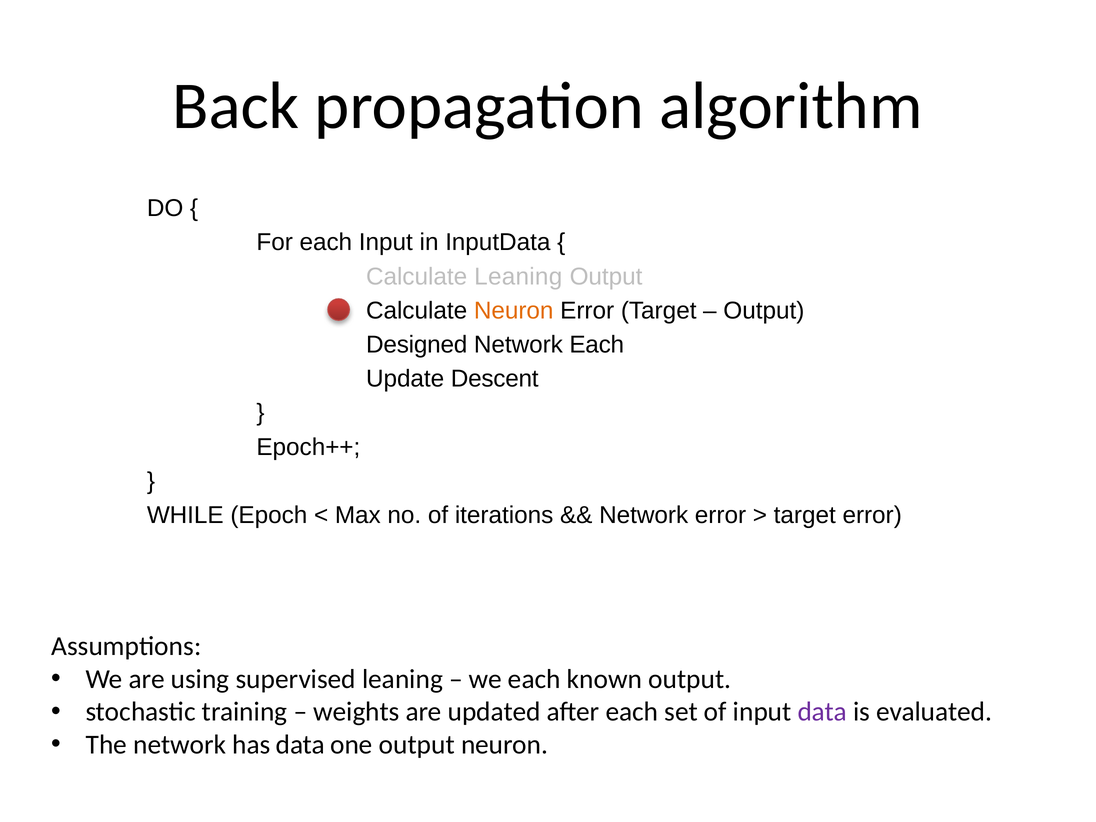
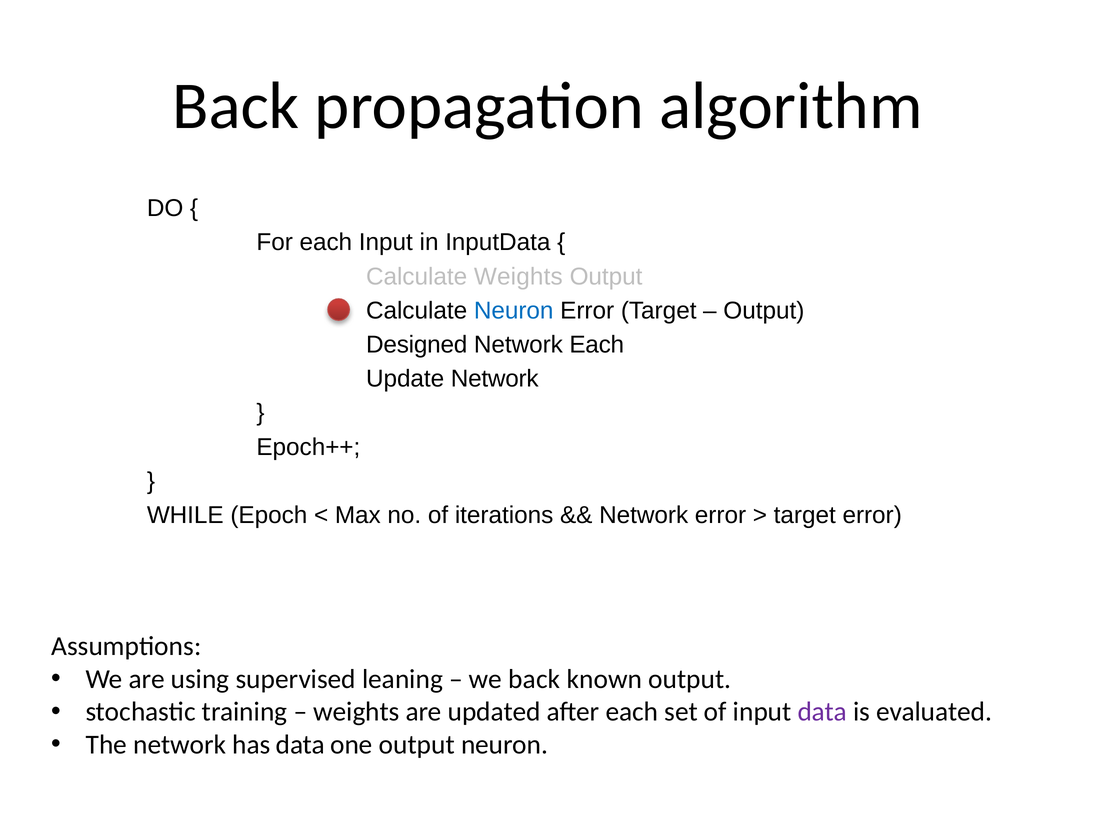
Calculate Leaning: Leaning -> Weights (518, 277)
Neuron colour: orange -> blue (514, 311)
Update Descent: Descent -> Network (495, 379)
we each: each -> back (534, 679)
